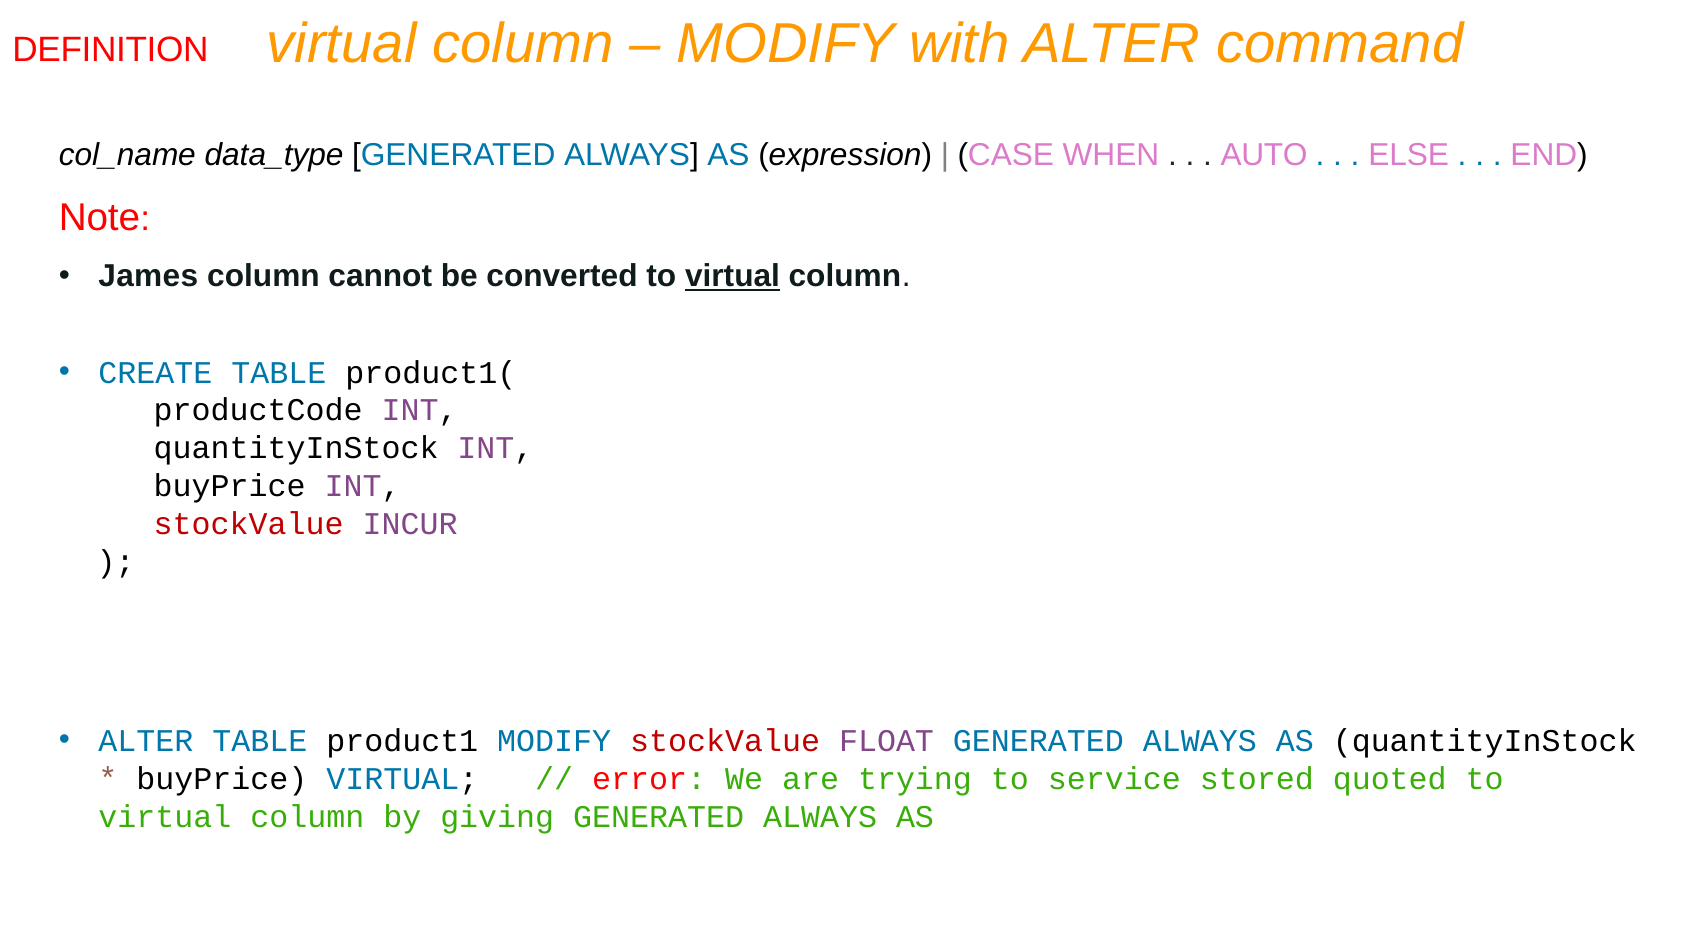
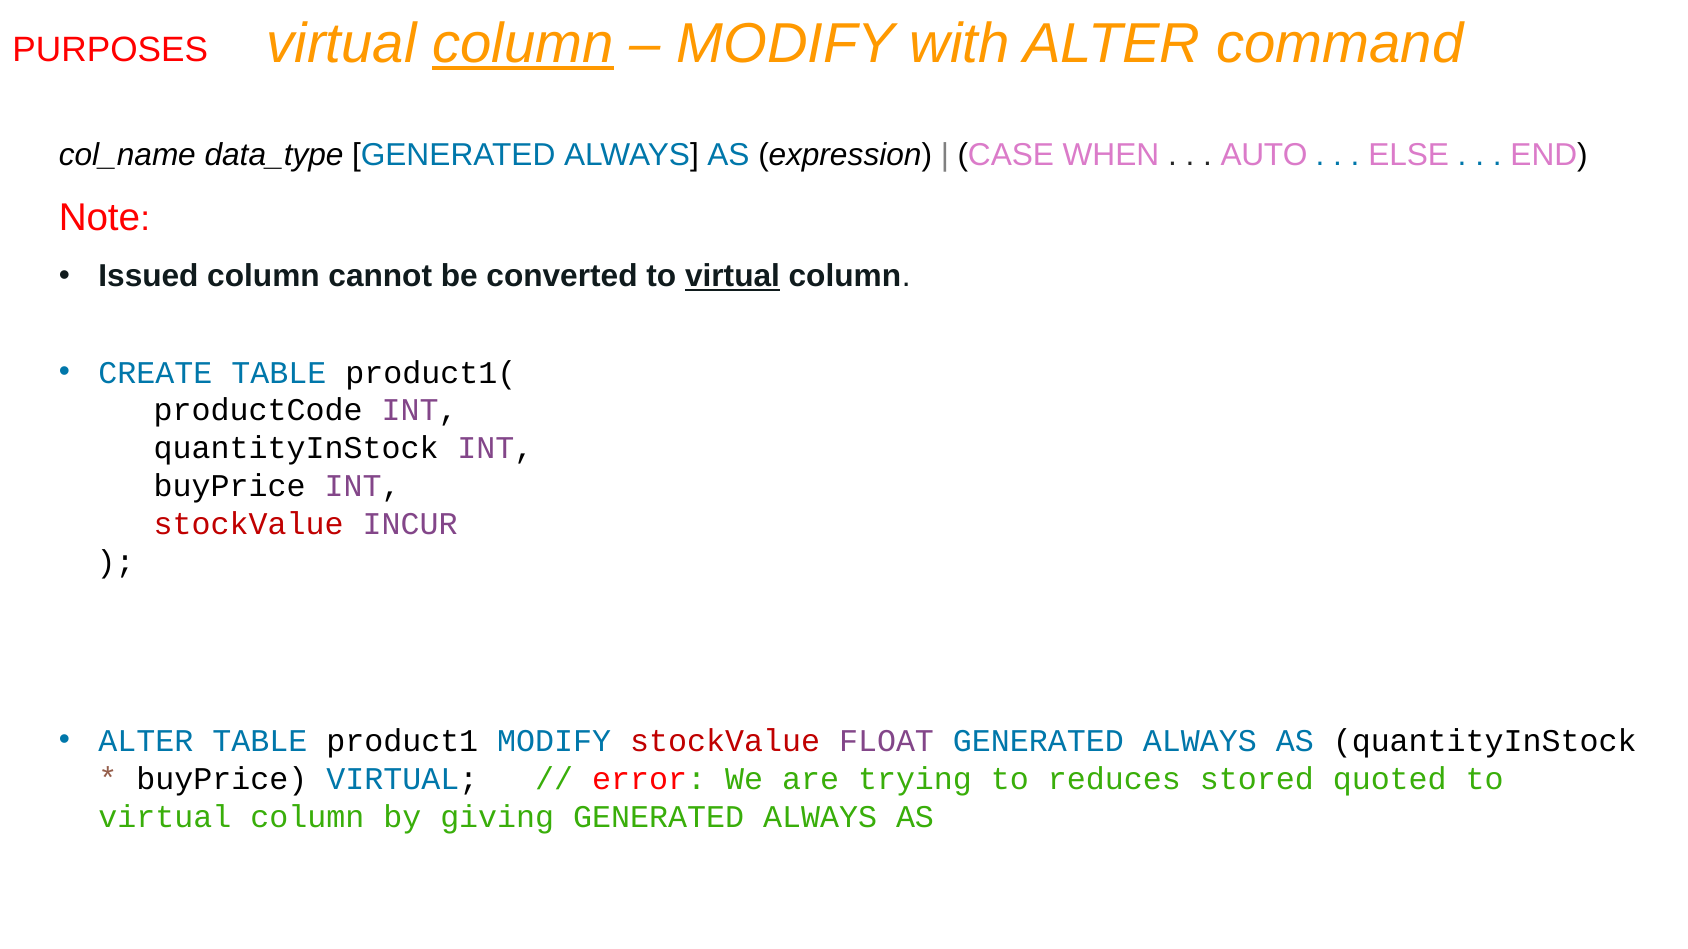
column underline: none -> present (523, 44)
DEFINITION: DEFINITION -> PURPOSES (110, 50)
James: James -> Issued (148, 277)
service: service -> reduces (1114, 780)
